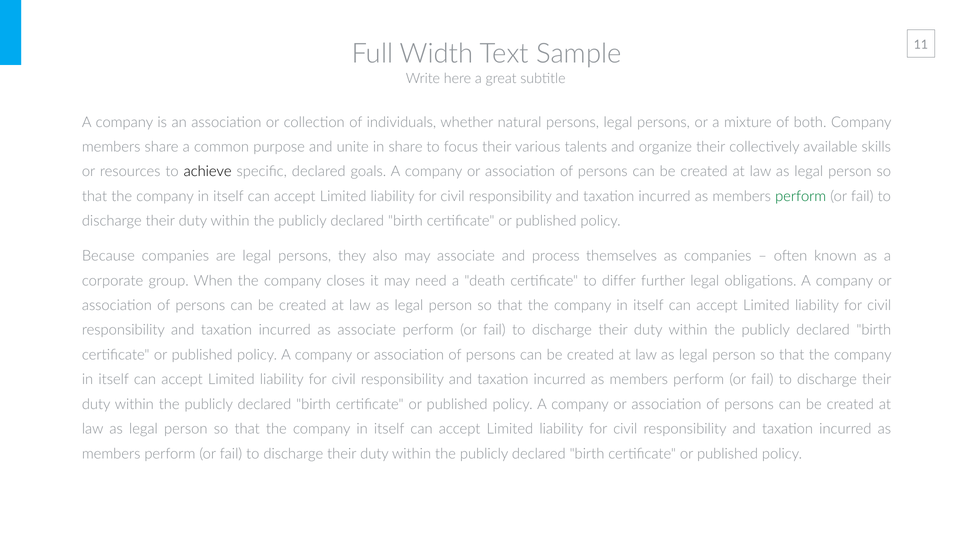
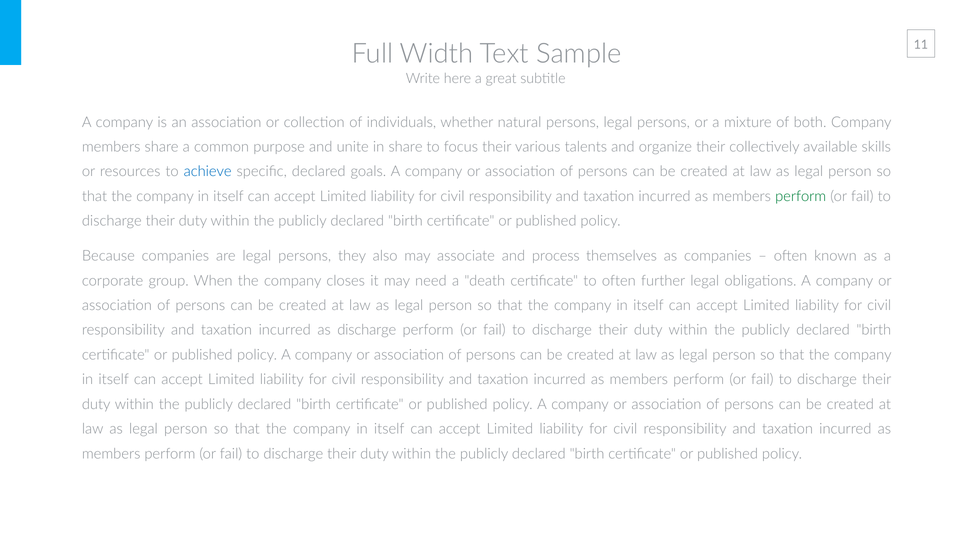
achieve colour: black -> blue (208, 172)
to differ: differ -> often (619, 281)
as associate: associate -> discharge (367, 330)
